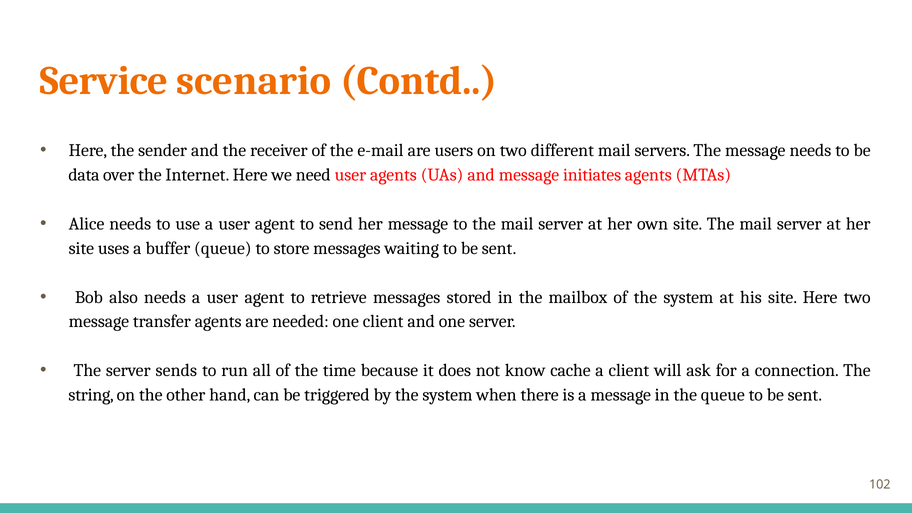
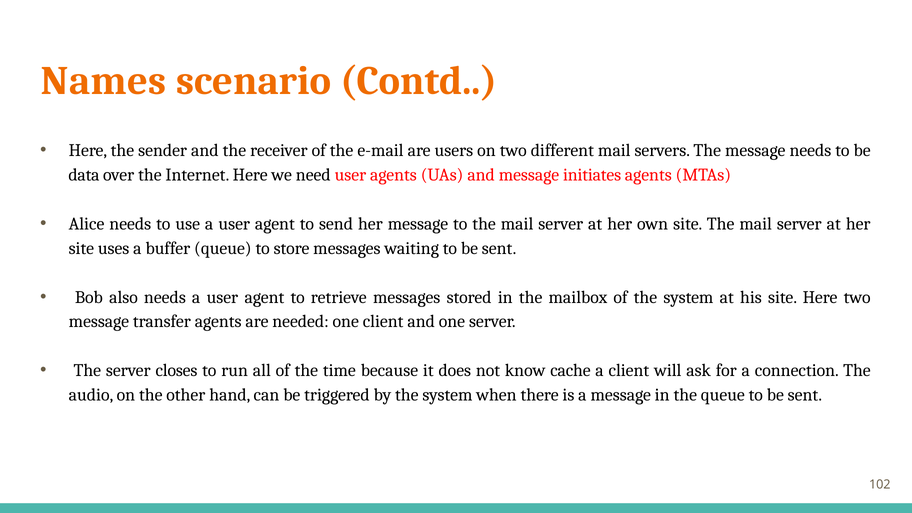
Service: Service -> Names (104, 81)
sends: sends -> closes (176, 371)
string: string -> audio (91, 395)
